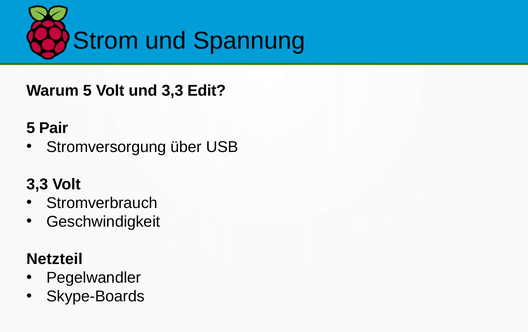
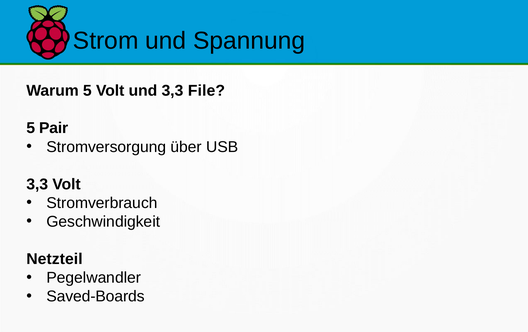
Edit: Edit -> File (206, 91)
Skype-Boards: Skype-Boards -> Saved-Boards (96, 297)
